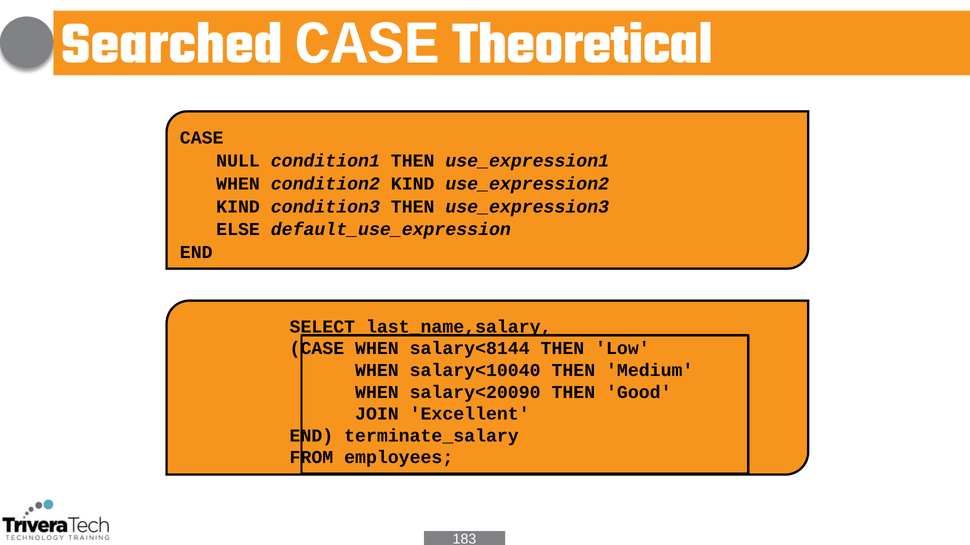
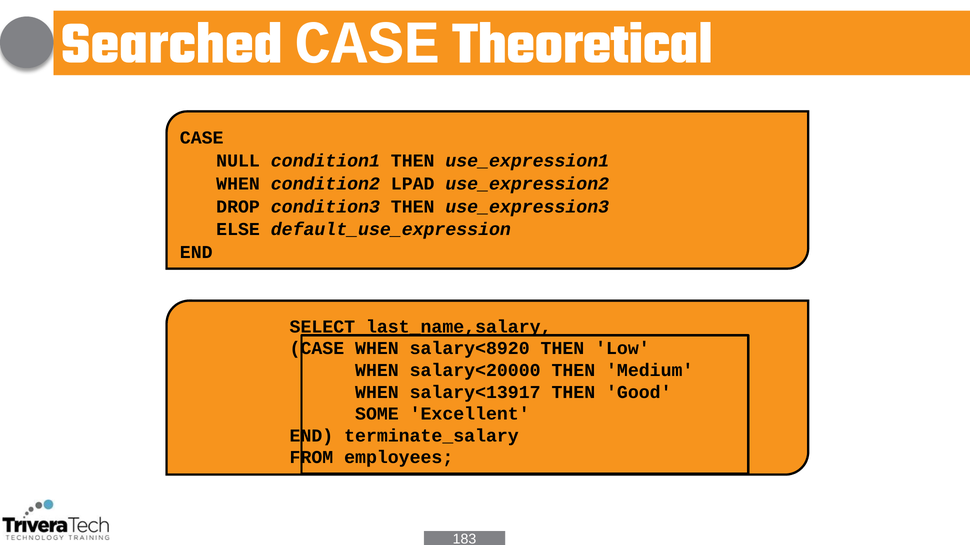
condition2 KIND: KIND -> LPAD (413, 184)
KIND: KIND -> DROP (238, 207)
salary<8144: salary<8144 -> salary<8920 (470, 349)
salary<10040: salary<10040 -> salary<20000 (475, 371)
salary<20090: salary<20090 -> salary<13917 (475, 393)
JOIN: JOIN -> SOME (377, 414)
